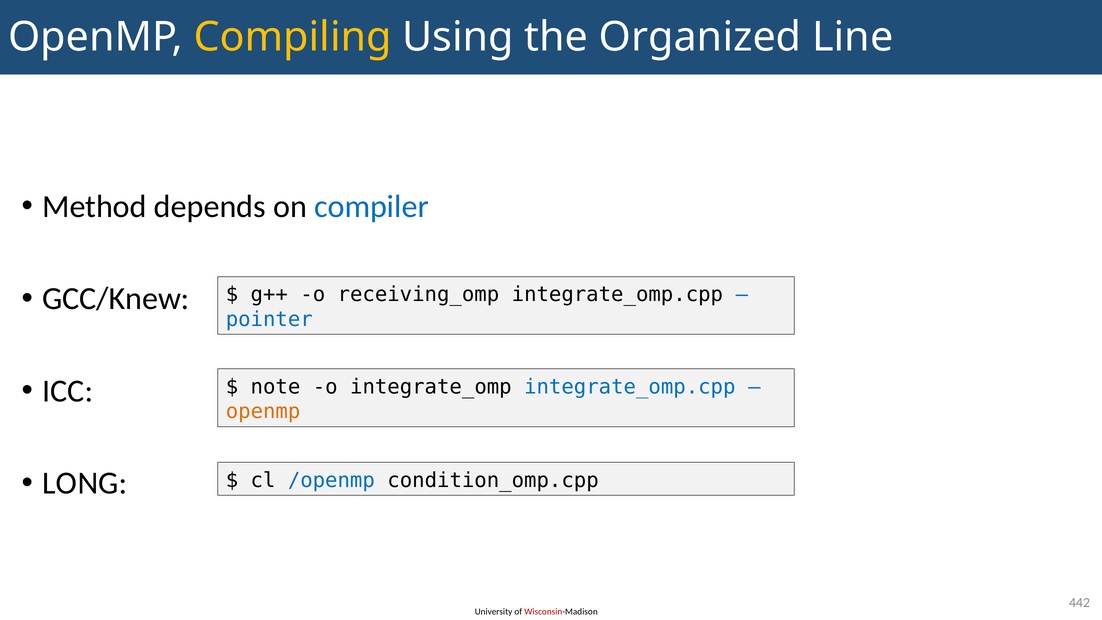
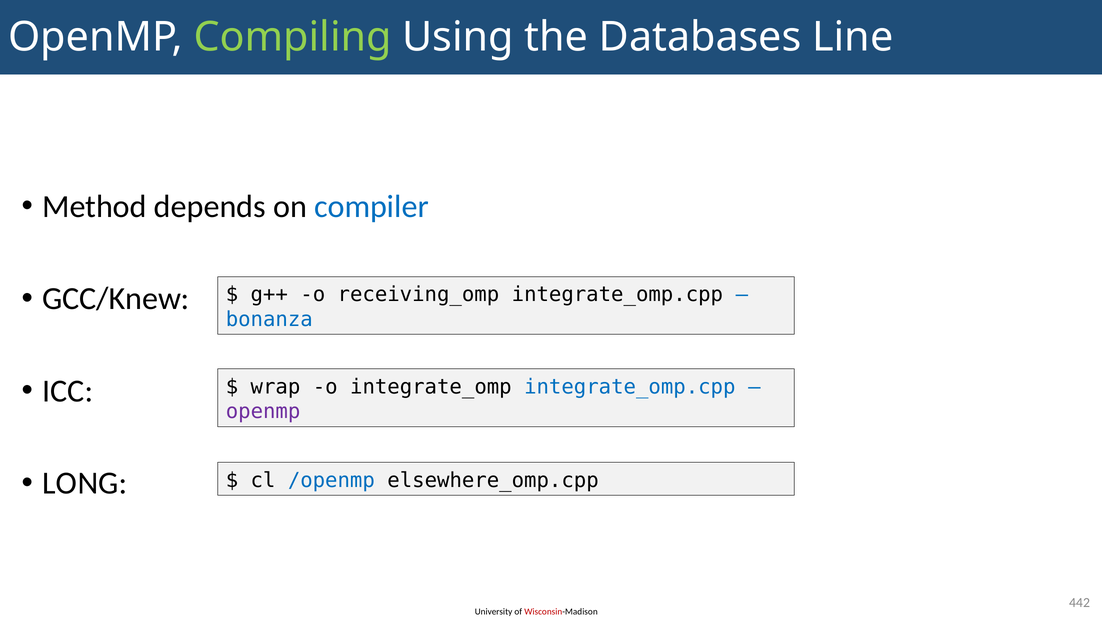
Compiling colour: yellow -> light green (293, 37)
Organized: Organized -> Databases (700, 37)
pointer: pointer -> bonanza (269, 319)
note: note -> wrap (275, 387)
openmp colour: orange -> purple (263, 412)
condition_omp.cpp: condition_omp.cpp -> elsewhere_omp.cpp (493, 480)
